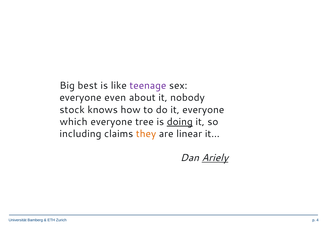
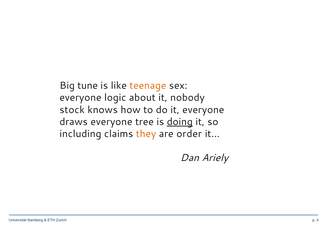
best: best -> tune (88, 86)
teenage colour: purple -> orange (148, 86)
even: even -> logic (115, 98)
which: which -> draws (74, 122)
linear: linear -> order (189, 134)
Ariely underline: present -> none (215, 158)
